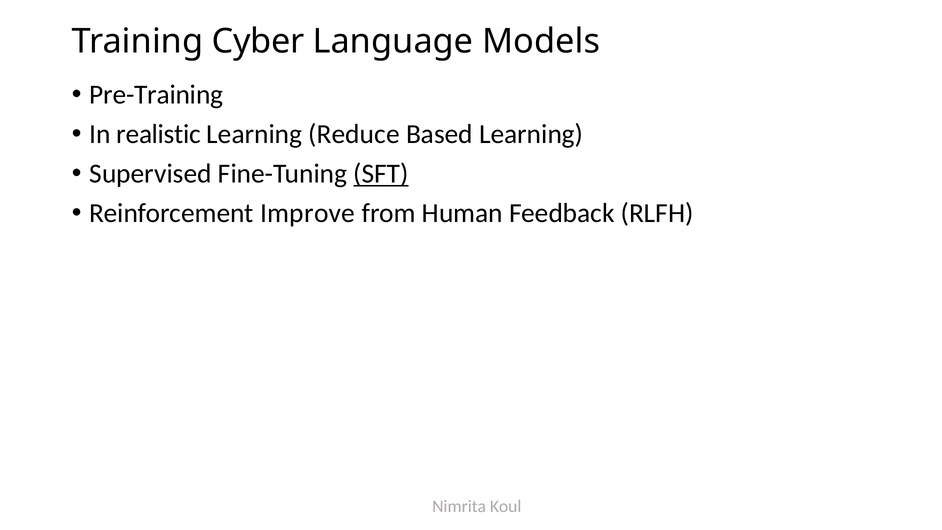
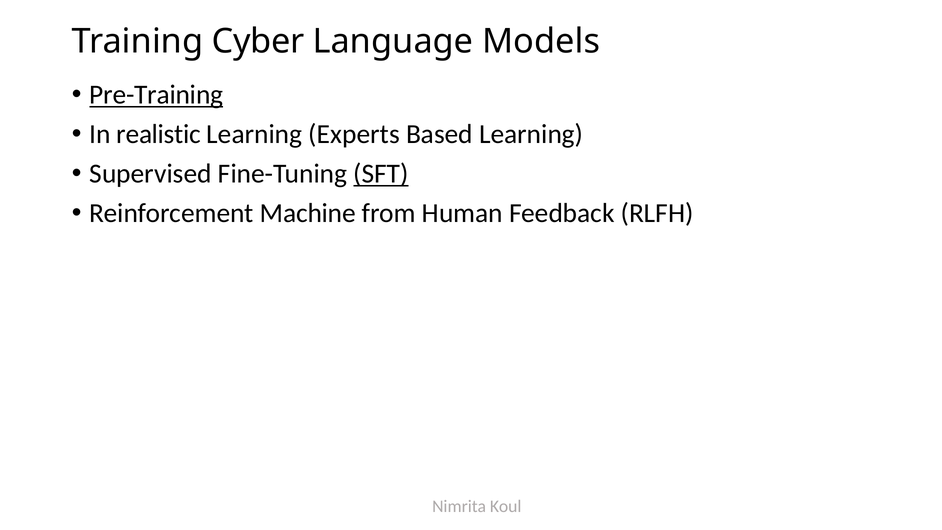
Pre-Training underline: none -> present (156, 95)
Reduce: Reduce -> Experts (354, 134)
Improve: Improve -> Machine (308, 213)
